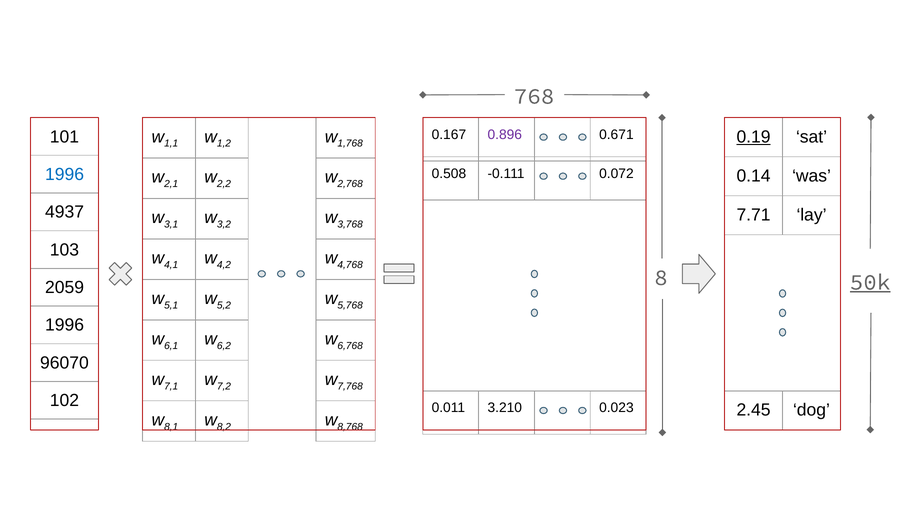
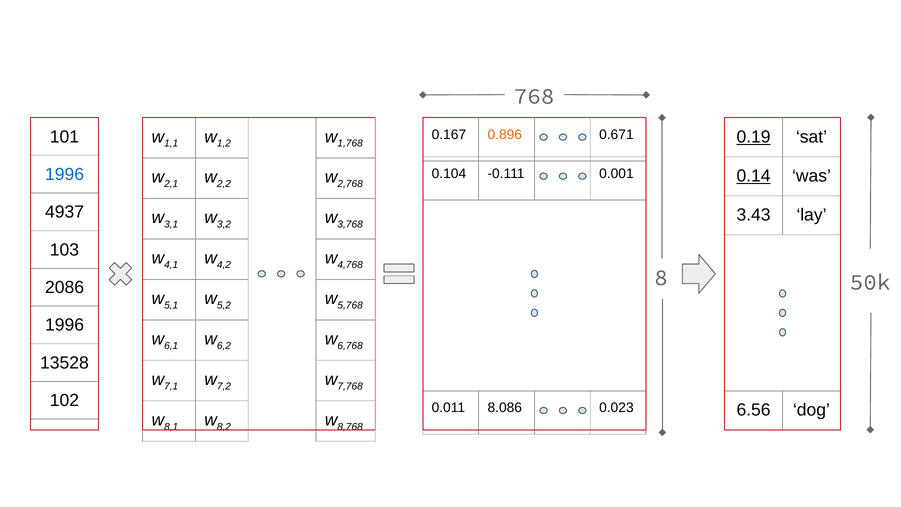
0.896 colour: purple -> orange (505, 134)
0.508: 0.508 -> 0.104 (449, 174)
0.072: 0.072 -> 0.001 (616, 174)
0.14 underline: none -> present (754, 176)
7.71: 7.71 -> 3.43 (754, 215)
50k underline: present -> none (870, 282)
2059: 2059 -> 2086 (65, 287)
96070: 96070 -> 13528 (64, 363)
3.210: 3.210 -> 8.086 (505, 408)
2.45: 2.45 -> 6.56 (754, 410)
